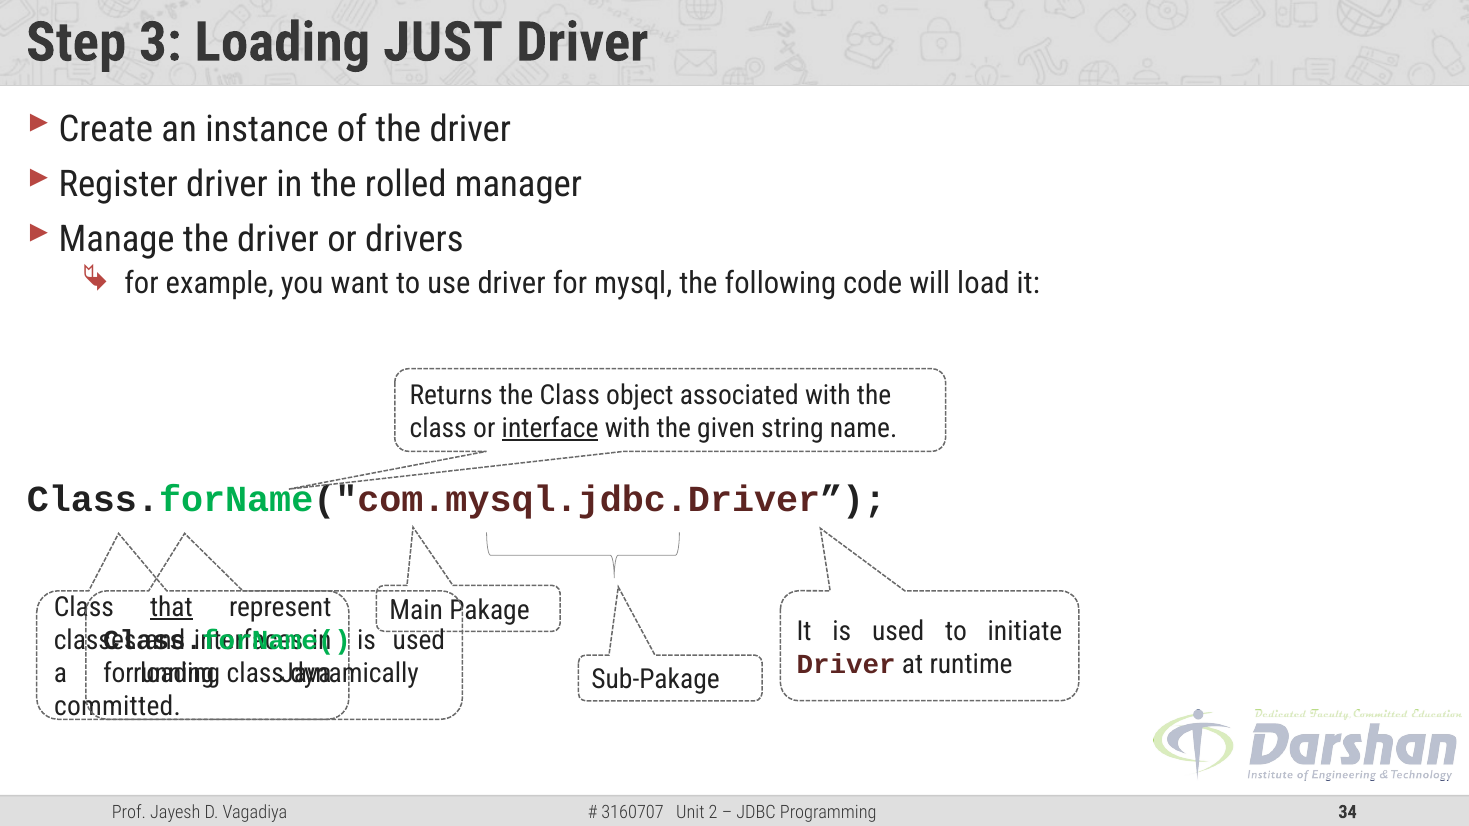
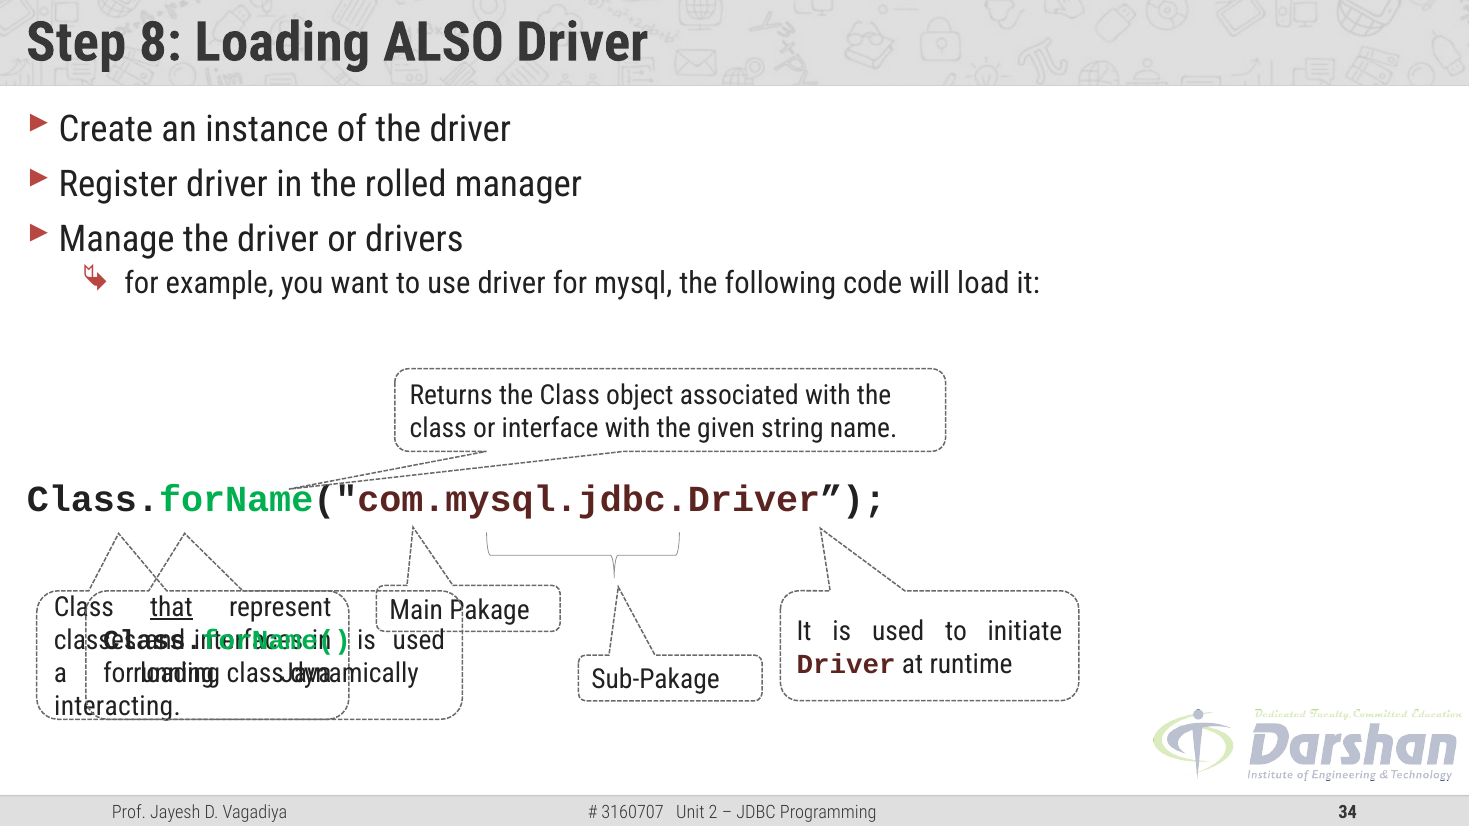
3: 3 -> 8 (160, 42)
JUST: JUST -> ALSO (444, 42)
interface underline: present -> none (550, 429)
committed: committed -> interacting (117, 707)
